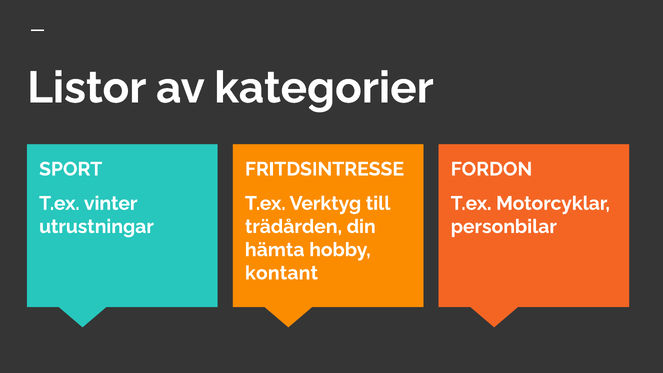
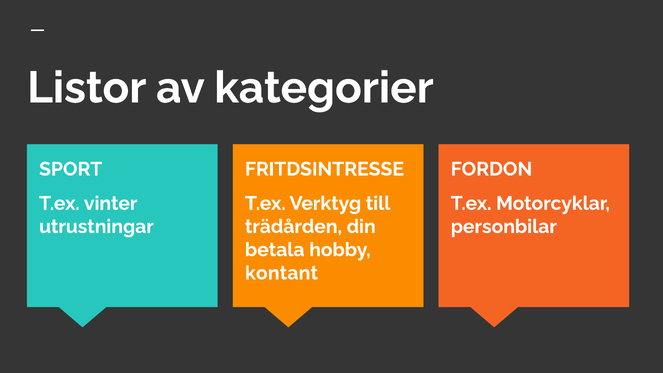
hämta: hämta -> betala (275, 250)
